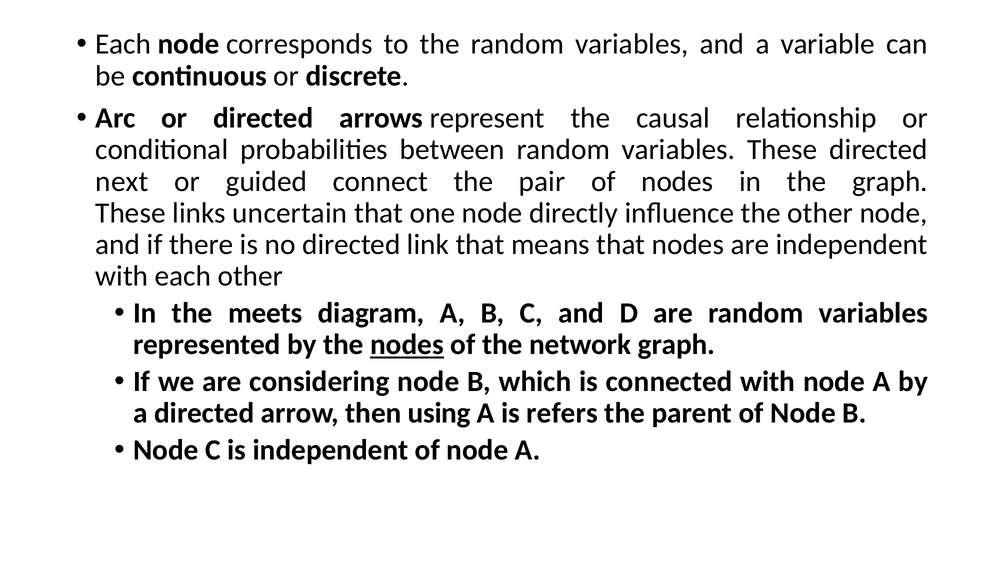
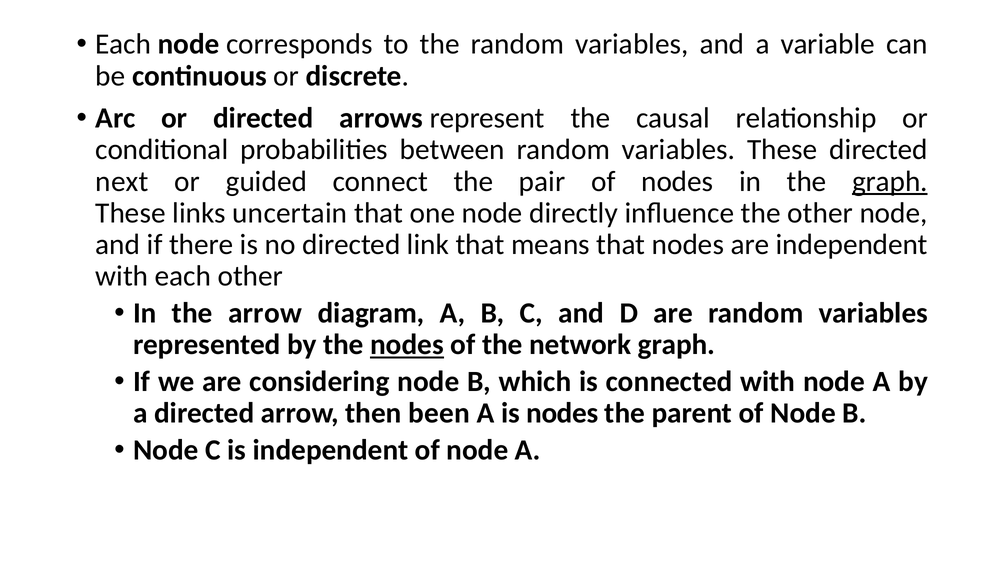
graph underline: none -> present (890, 181)
the meets: meets -> arrow (265, 313)
using: using -> been (439, 414)
is refers: refers -> nodes (562, 414)
